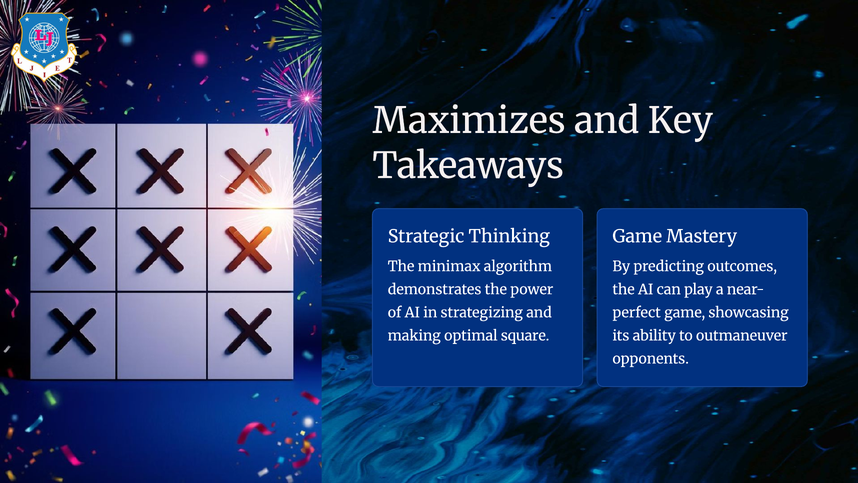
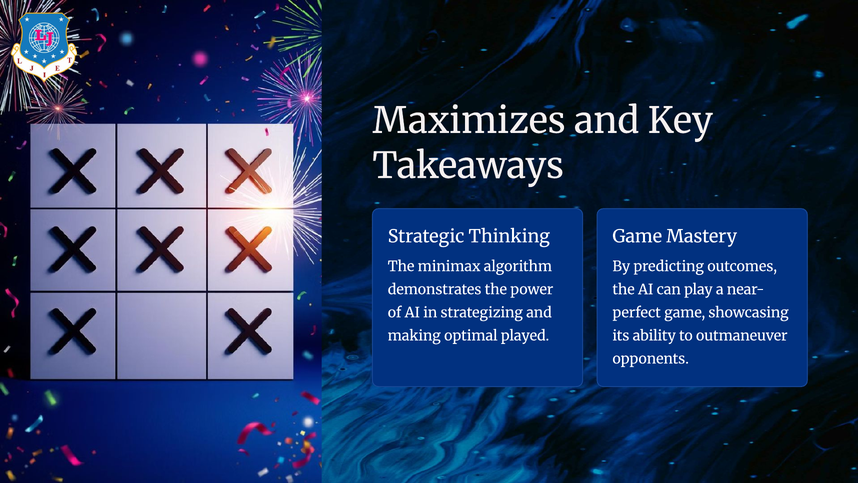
square: square -> played (525, 336)
